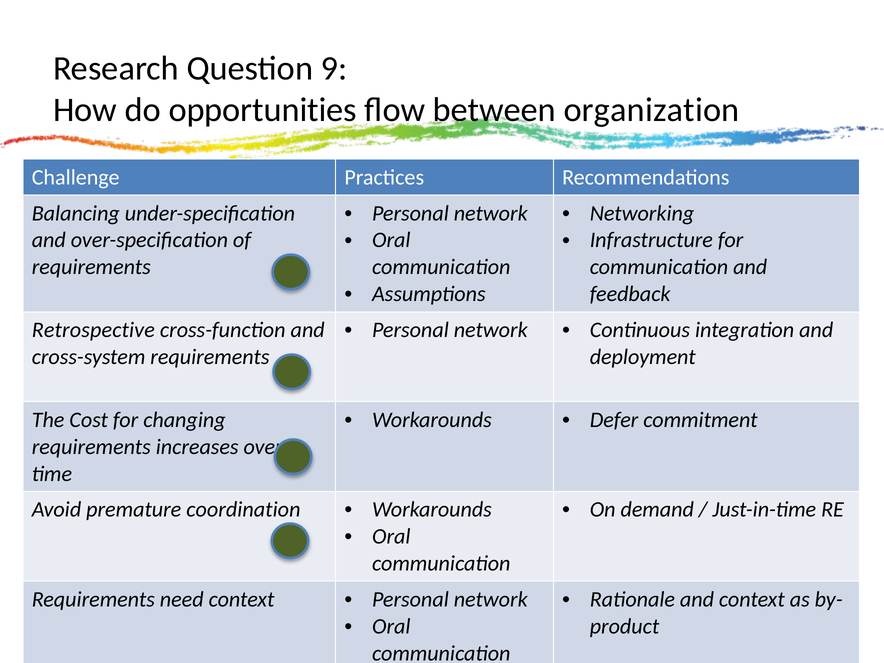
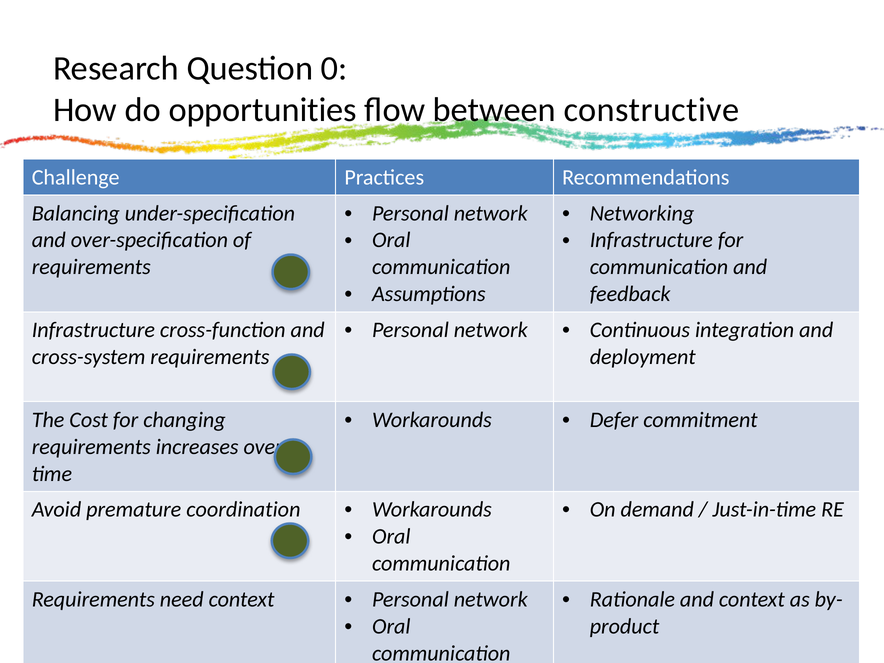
9: 9 -> 0 (334, 68)
organization: organization -> constructive (651, 110)
Retrospective: Retrospective -> Infrastructure (93, 330)
